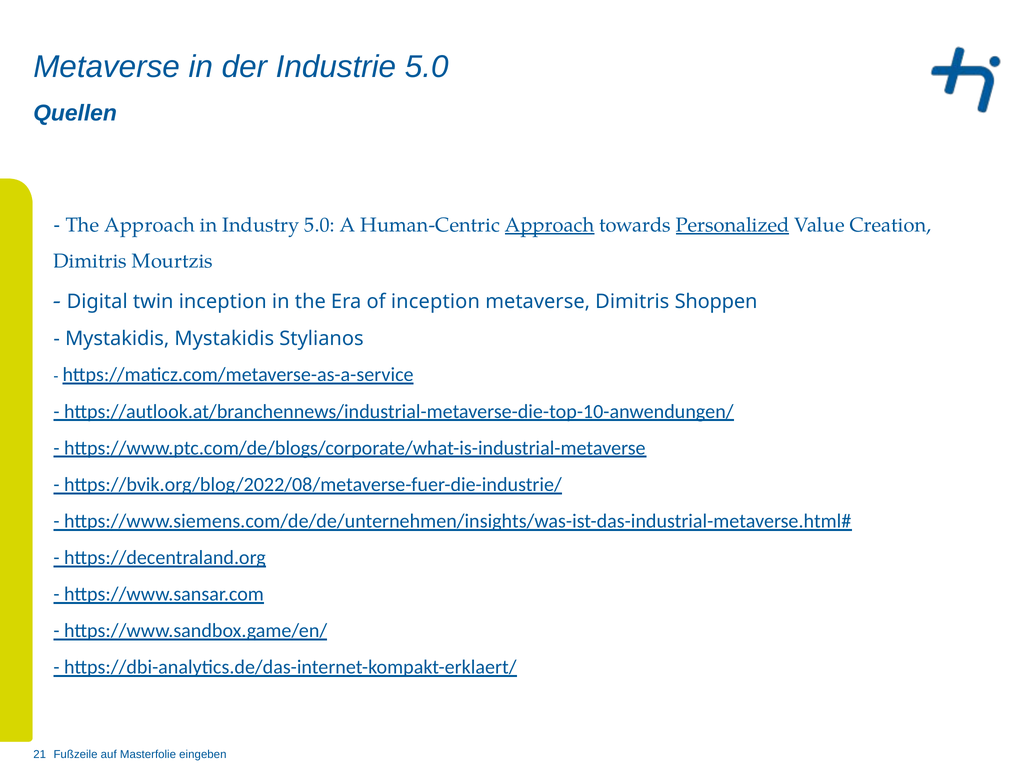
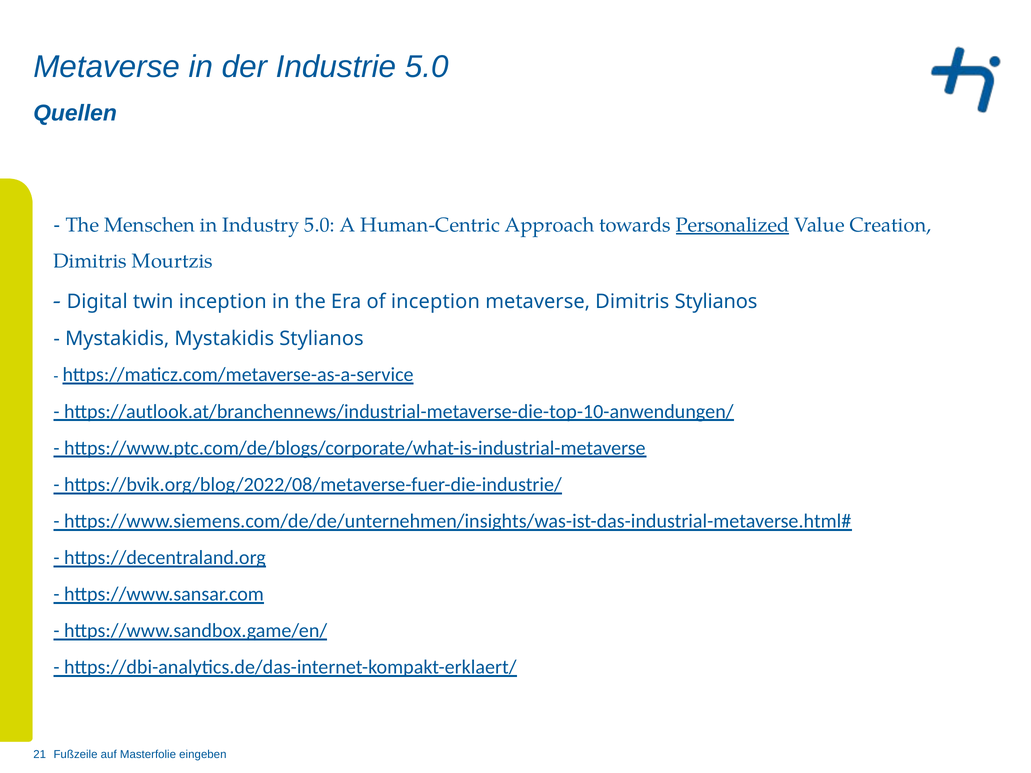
The Approach: Approach -> Menschen (150, 225)
Approach underline: present -> none (550, 225)
Dimitris Shoppen: Shoppen -> Stylianos (716, 302)
